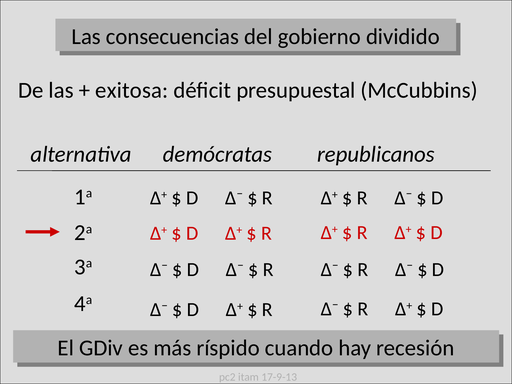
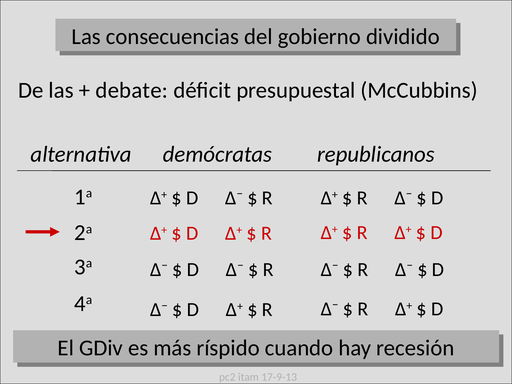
exitosa: exitosa -> debate (132, 90)
